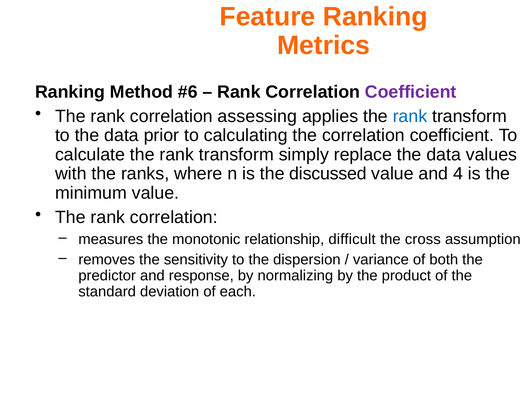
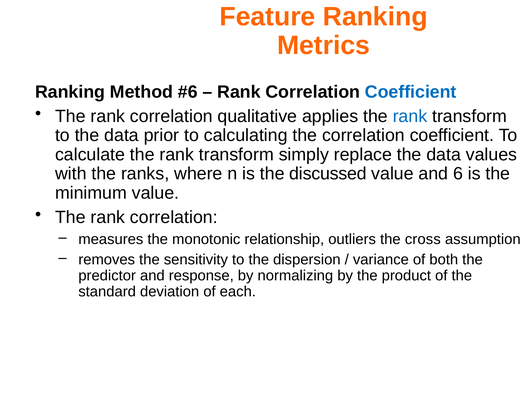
Coefficient colour: purple -> blue (411, 92)
assessing: assessing -> qualitative (257, 116)
4: 4 -> 6 (458, 174)
difficult: difficult -> outliers (352, 239)
